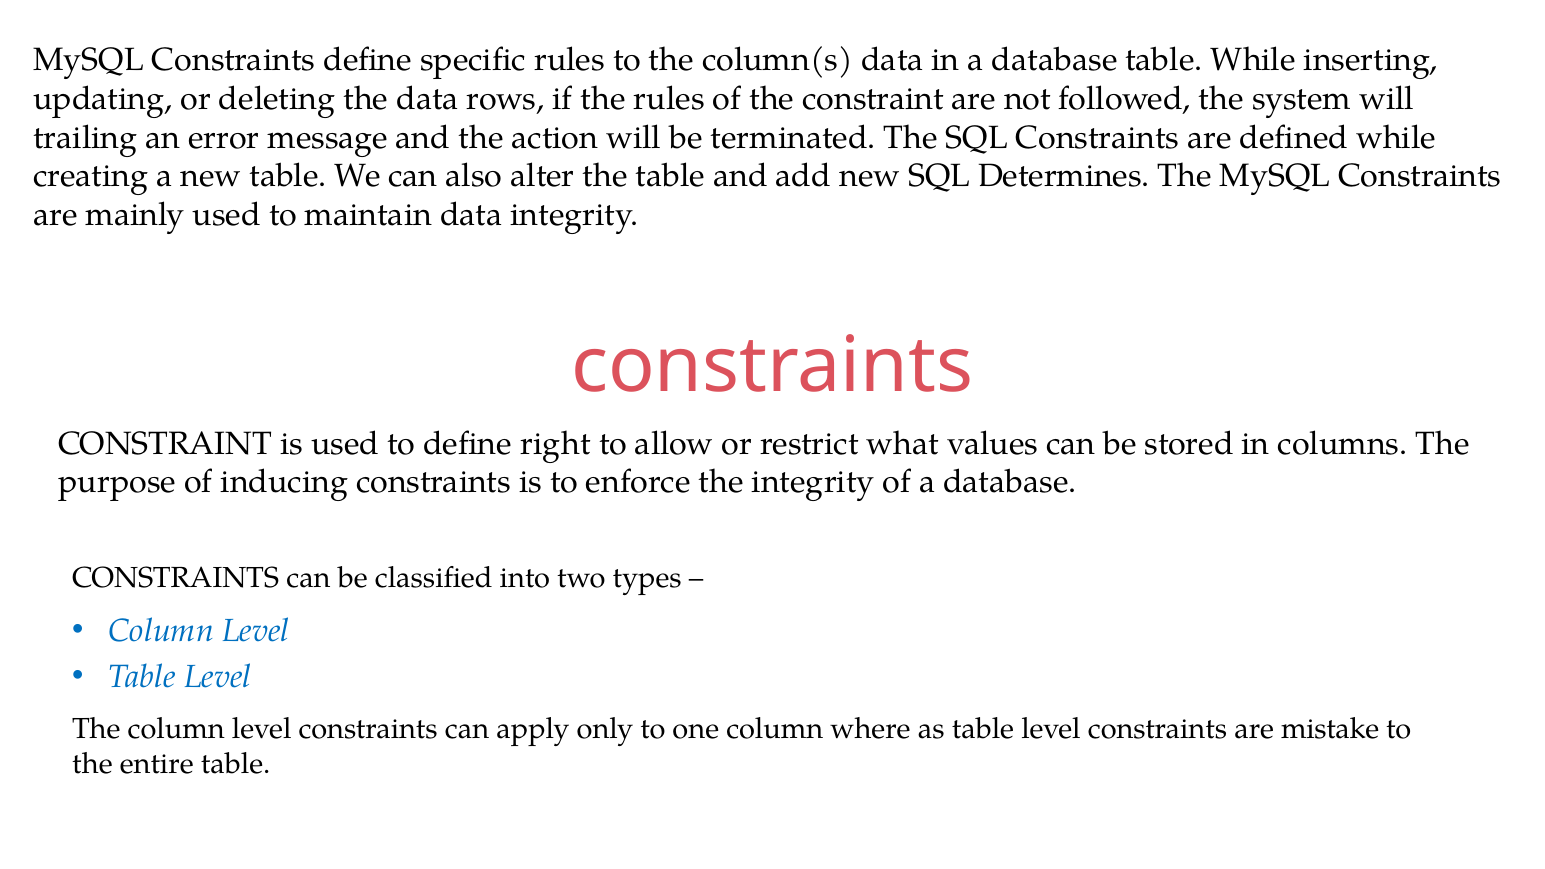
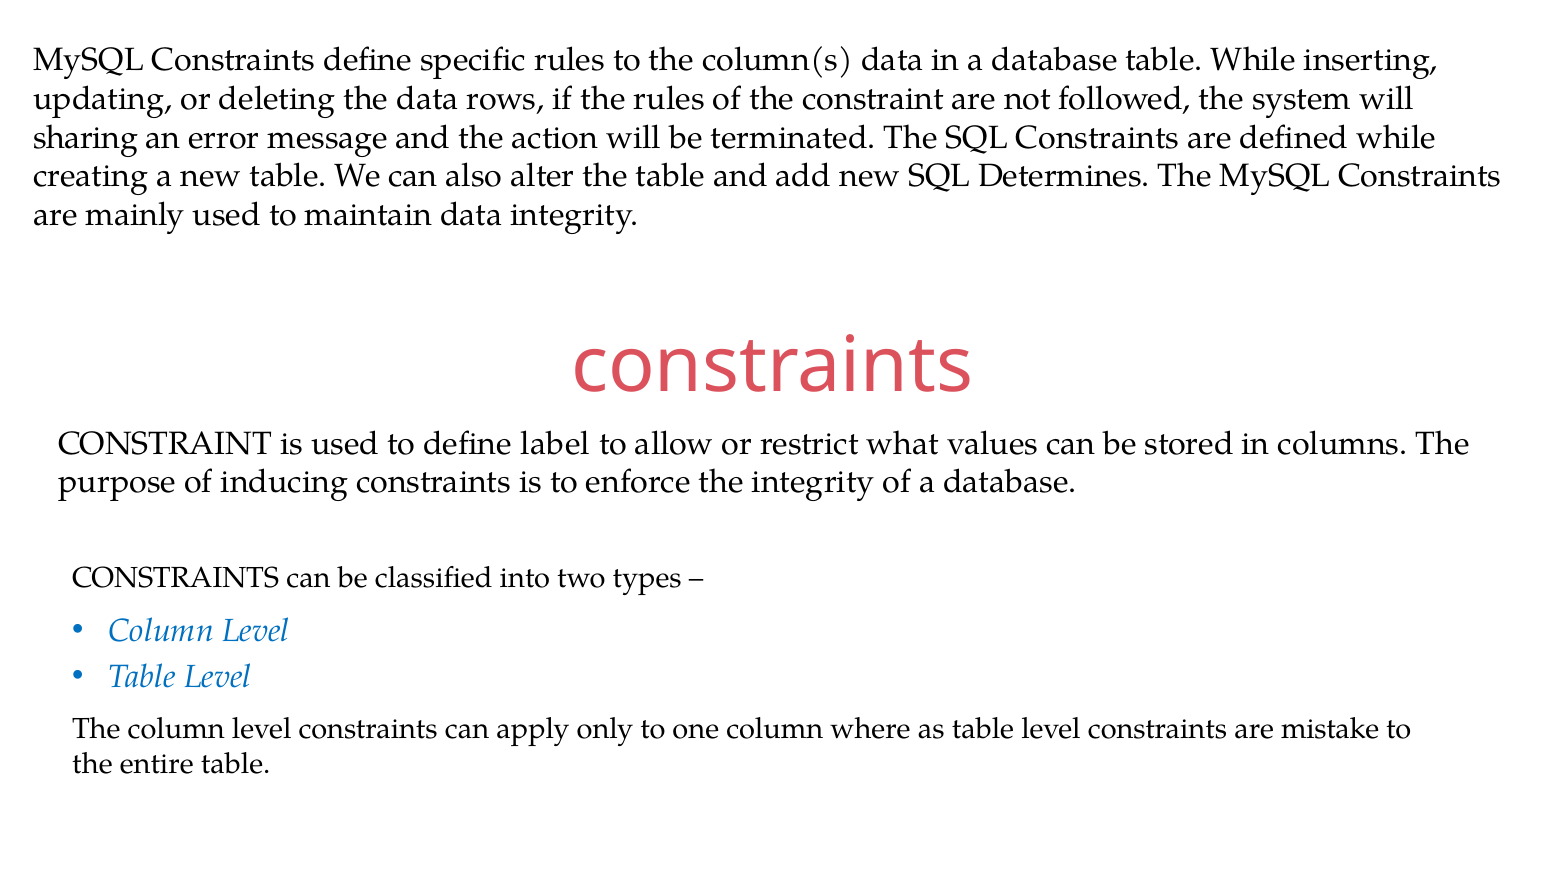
trailing: trailing -> sharing (86, 138)
right: right -> label (555, 444)
